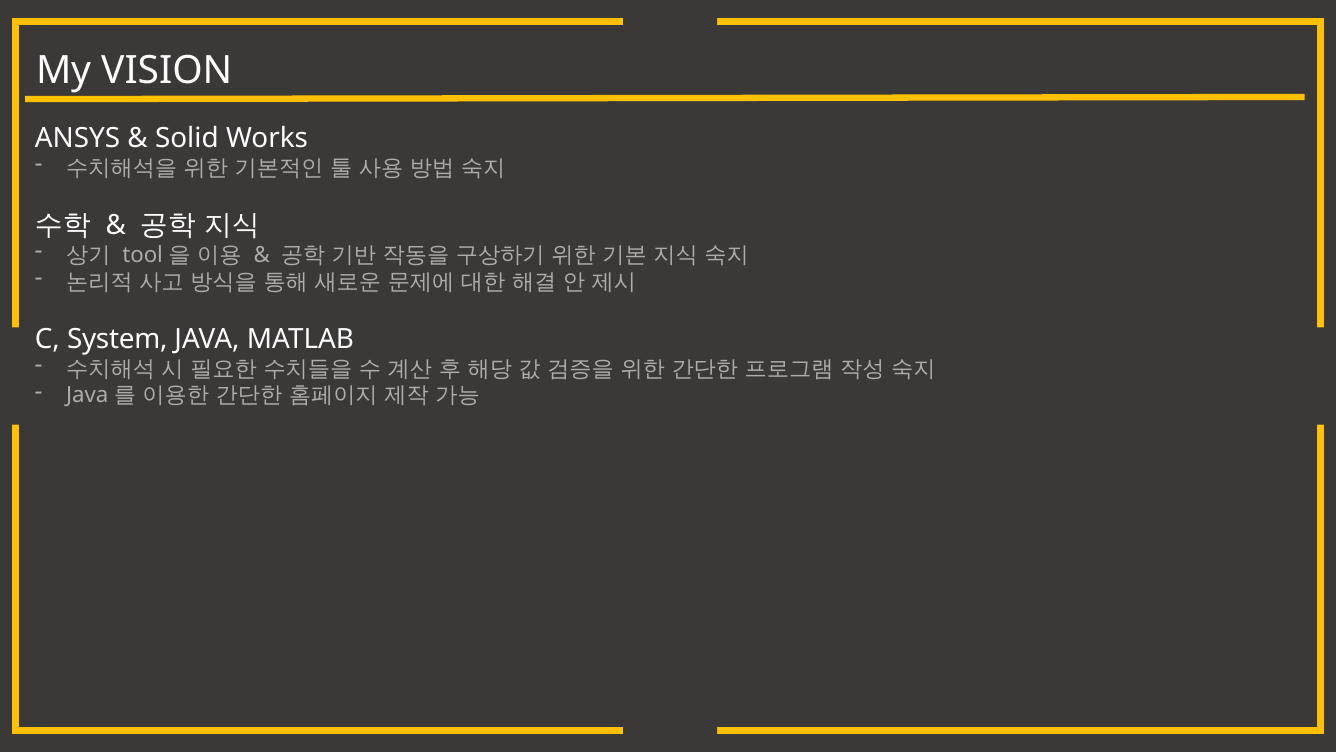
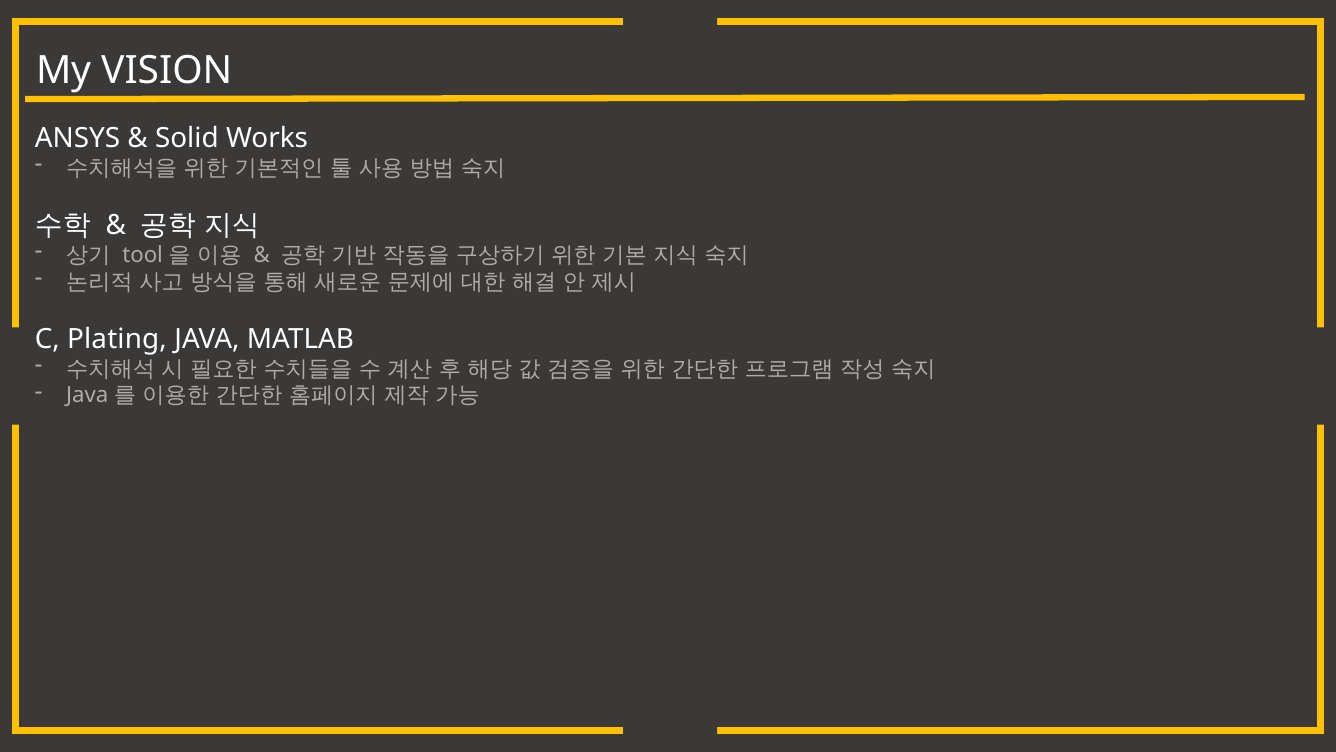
System: System -> Plating (117, 339)
